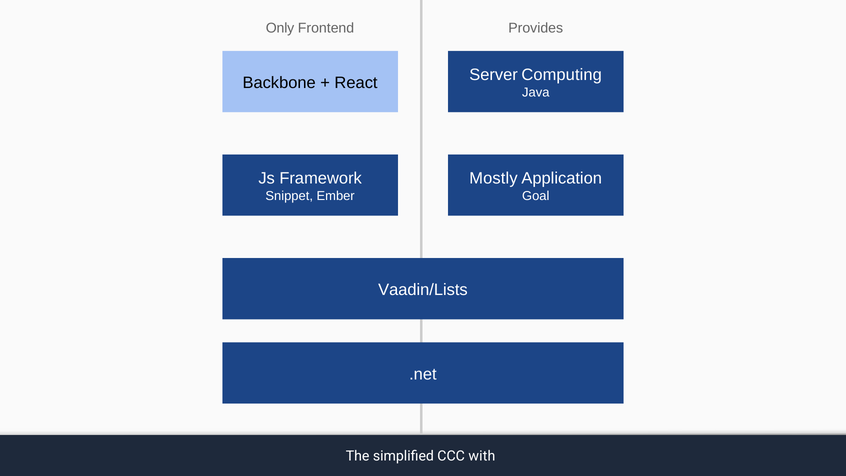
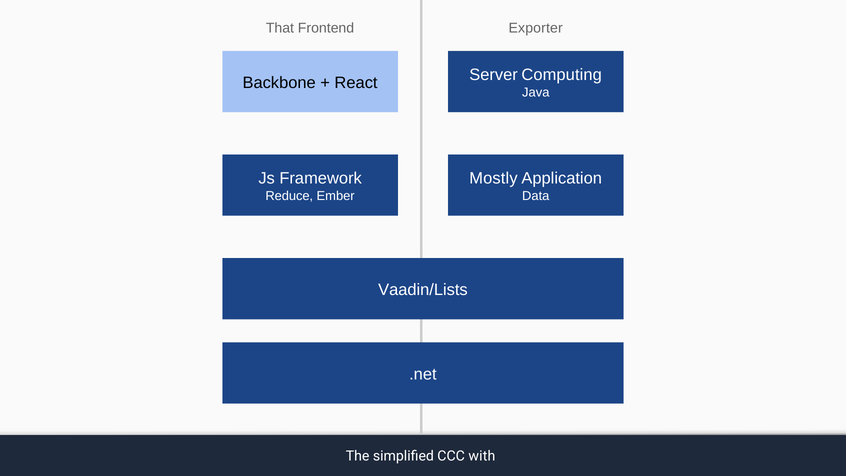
Only: Only -> That (280, 28)
Provides: Provides -> Exporter (536, 28)
Snippet: Snippet -> Reduce (289, 196)
Goal: Goal -> Data (536, 196)
